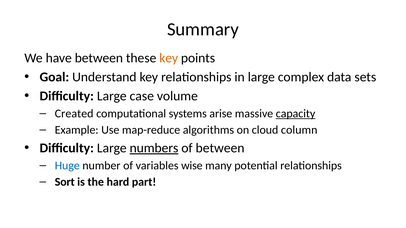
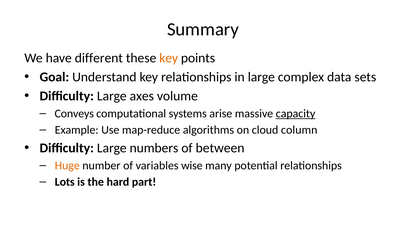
have between: between -> different (99, 58)
case: case -> axes (142, 96)
Created: Created -> Conveys (74, 114)
numbers underline: present -> none (154, 148)
Huge colour: blue -> orange (67, 166)
Sort: Sort -> Lots (65, 182)
